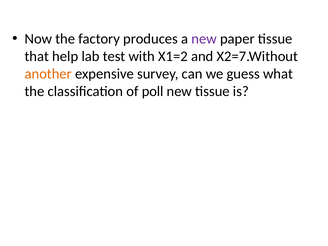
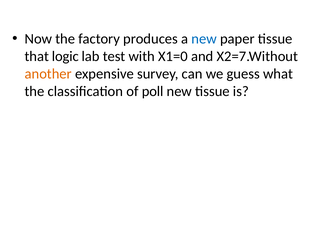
new colour: purple -> blue (204, 39)
help: help -> logic (65, 56)
X1=2: X1=2 -> X1=0 (173, 56)
